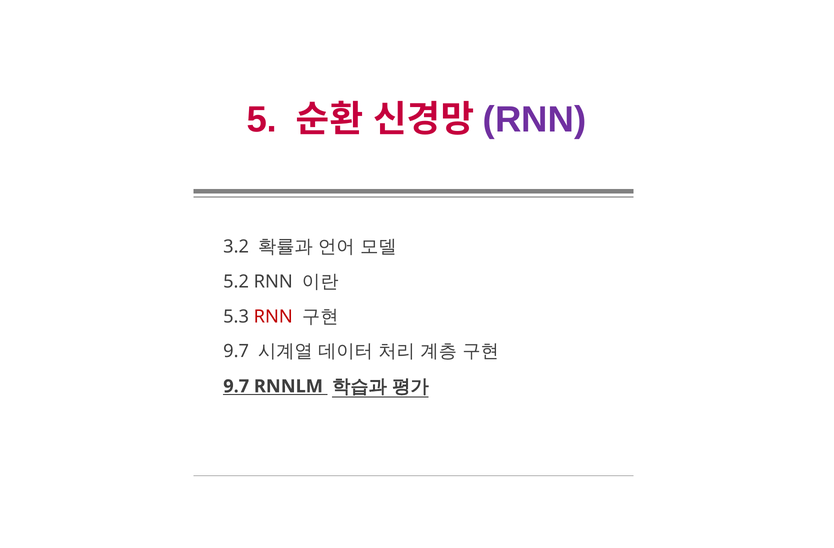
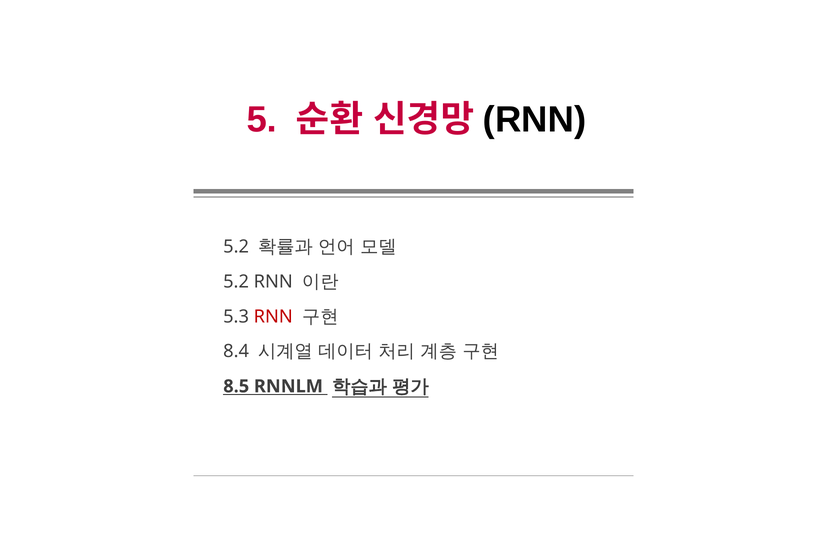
RNN colour: purple -> black (535, 120)
3.2: 3.2 -> 5.2 (236, 247)
9.7: 9.7 -> 8.4 (236, 351)
9.7: 9.7 -> 8.5 (236, 386)
